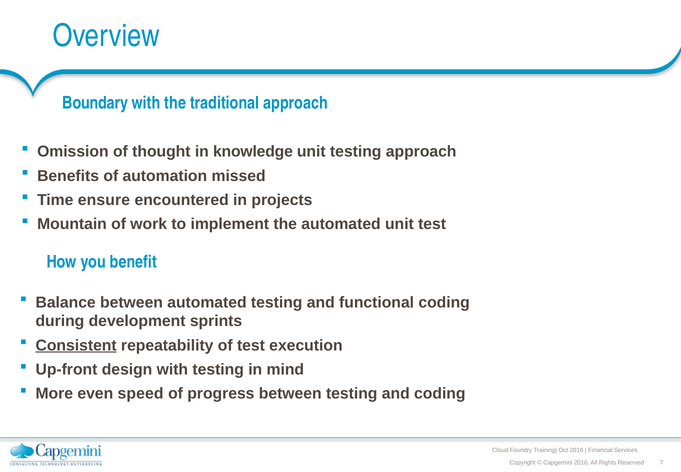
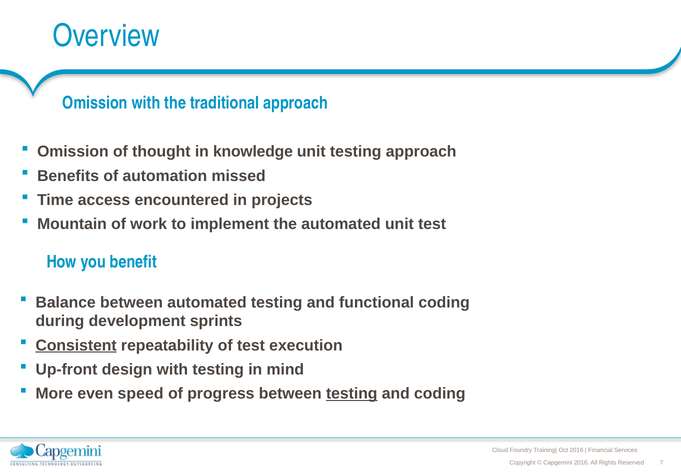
Boundary: Boundary -> Omission (95, 103)
ensure: ensure -> access (104, 200)
testing underline: none -> present (352, 393)
